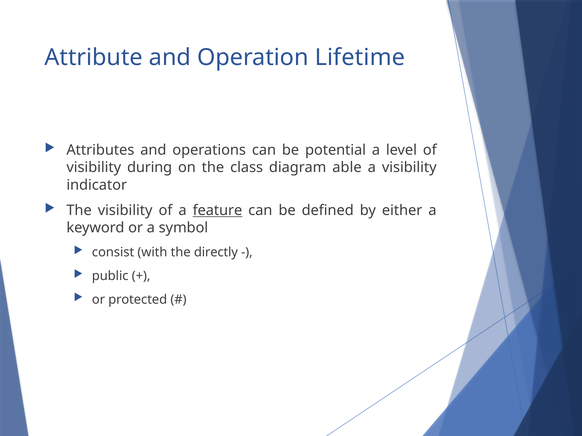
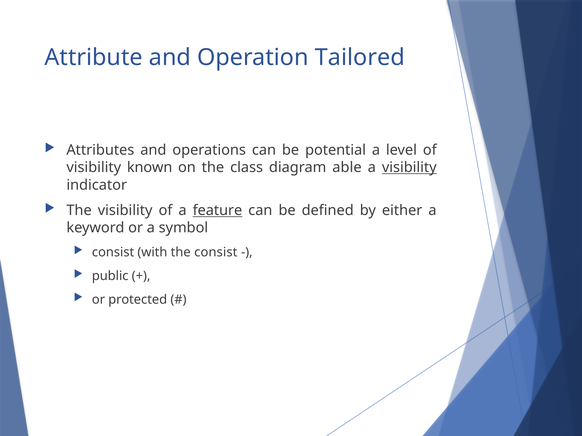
Lifetime: Lifetime -> Tailored (360, 57)
during: during -> known (150, 168)
visibility underline: none -> present (409, 168)
the directly: directly -> consist (216, 253)
